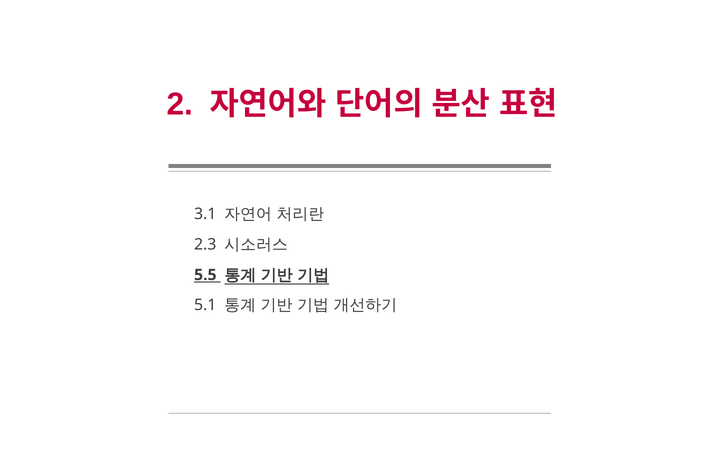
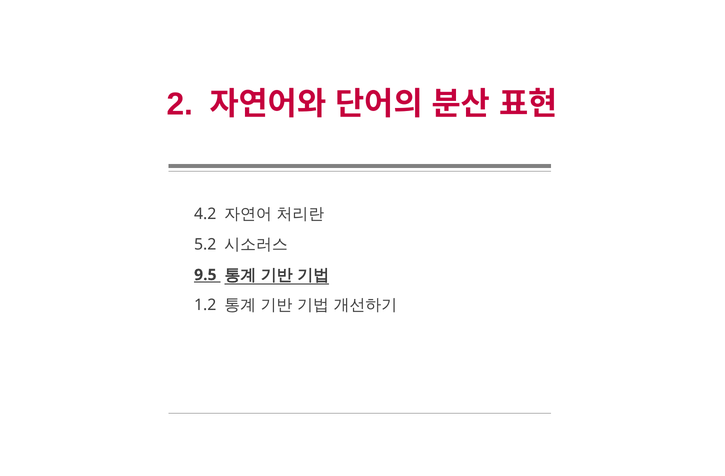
3.1: 3.1 -> 4.2 (205, 214)
2.3: 2.3 -> 5.2 (205, 245)
5.5: 5.5 -> 9.5 (205, 275)
5.1: 5.1 -> 1.2 (205, 305)
